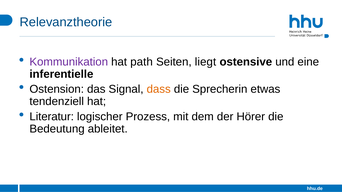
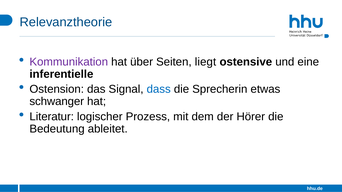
path: path -> über (142, 62)
dass colour: orange -> blue (159, 89)
tendenziell: tendenziell -> schwanger (57, 102)
